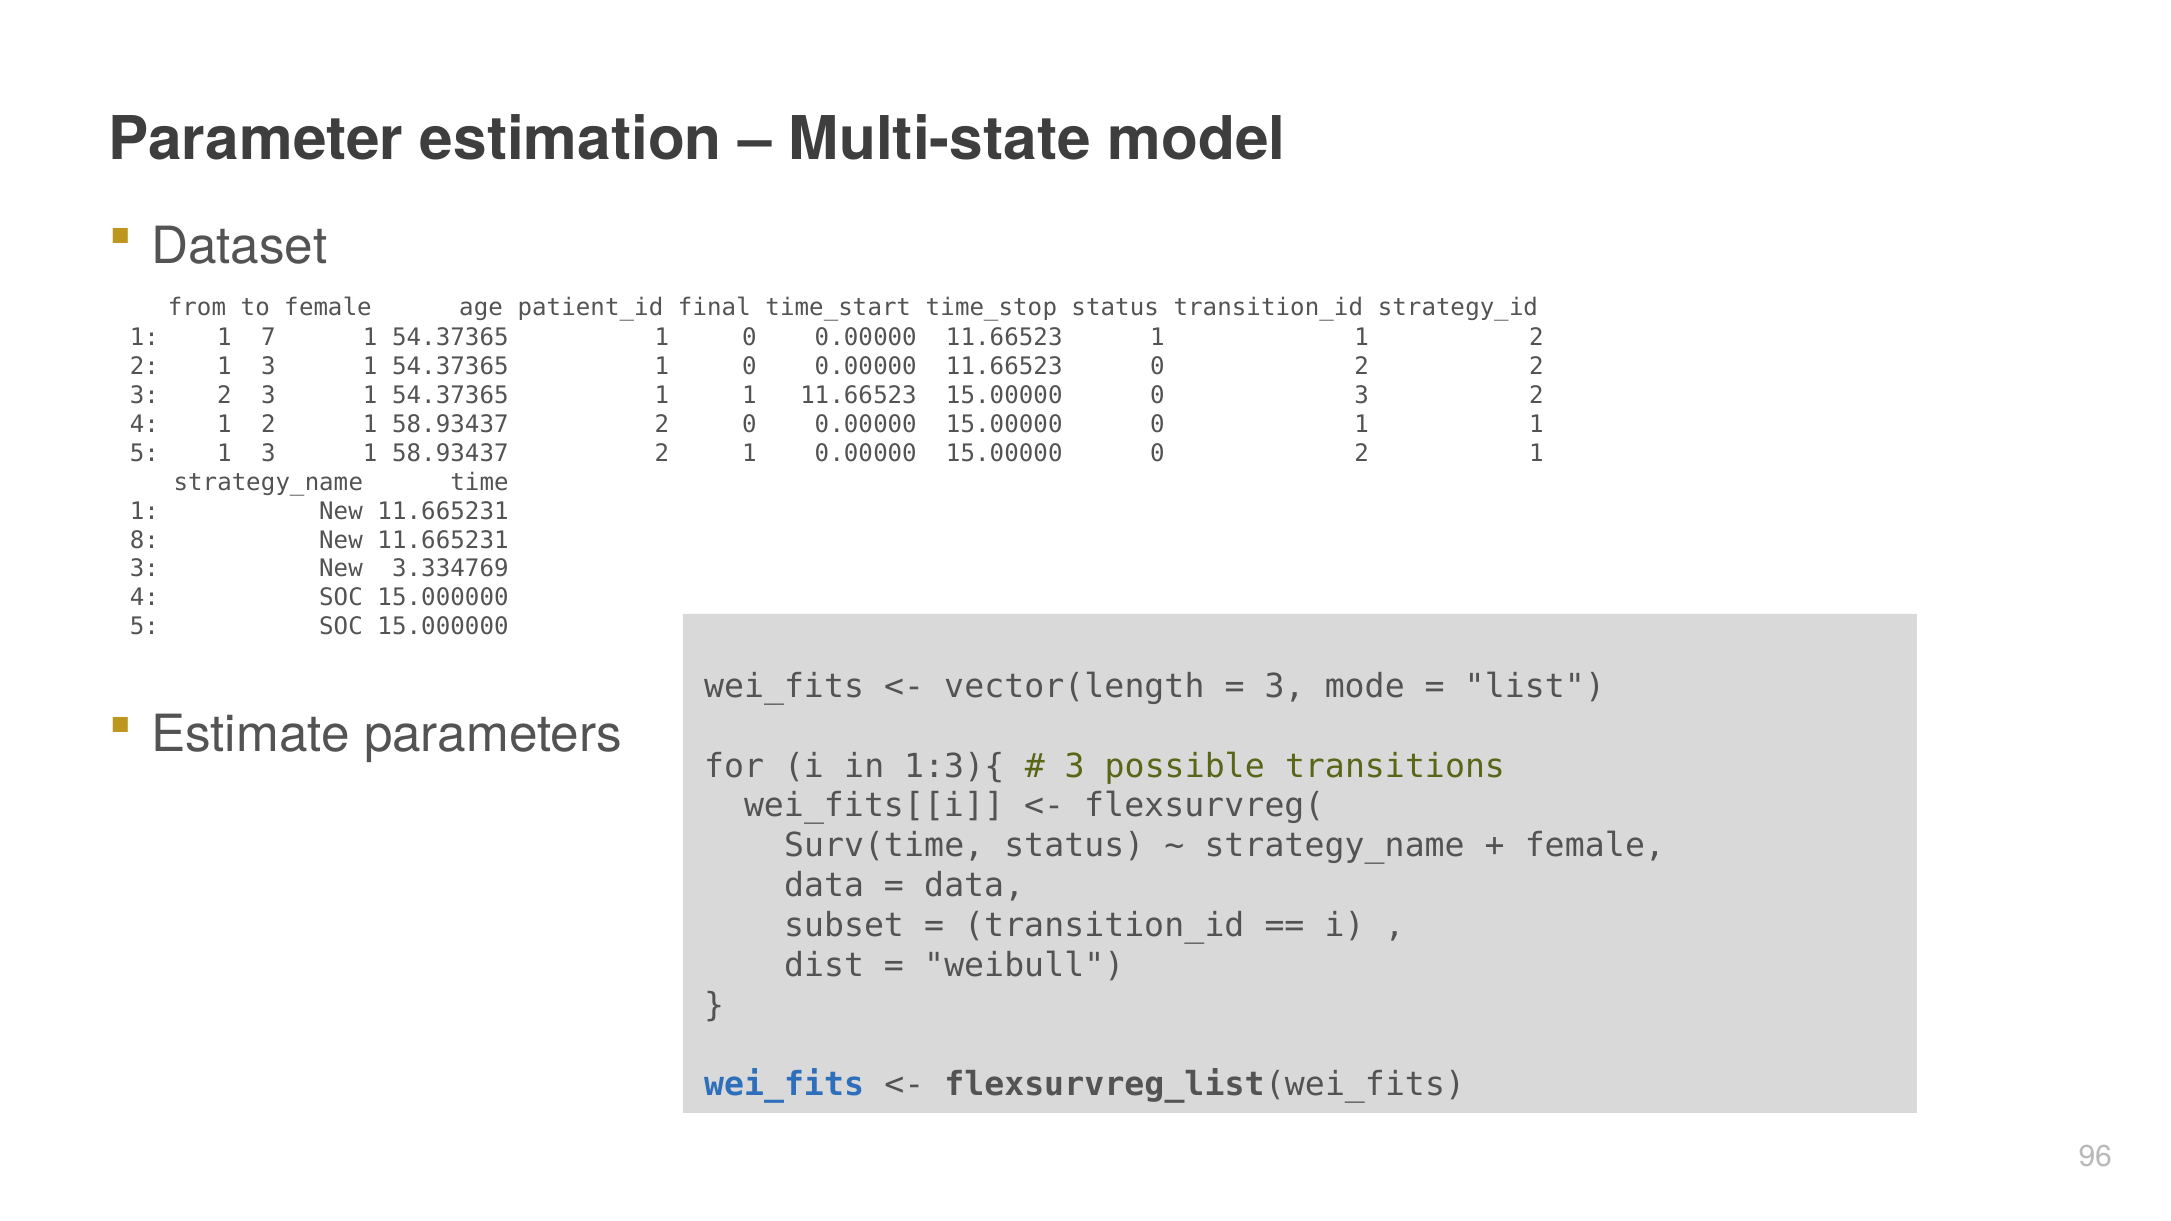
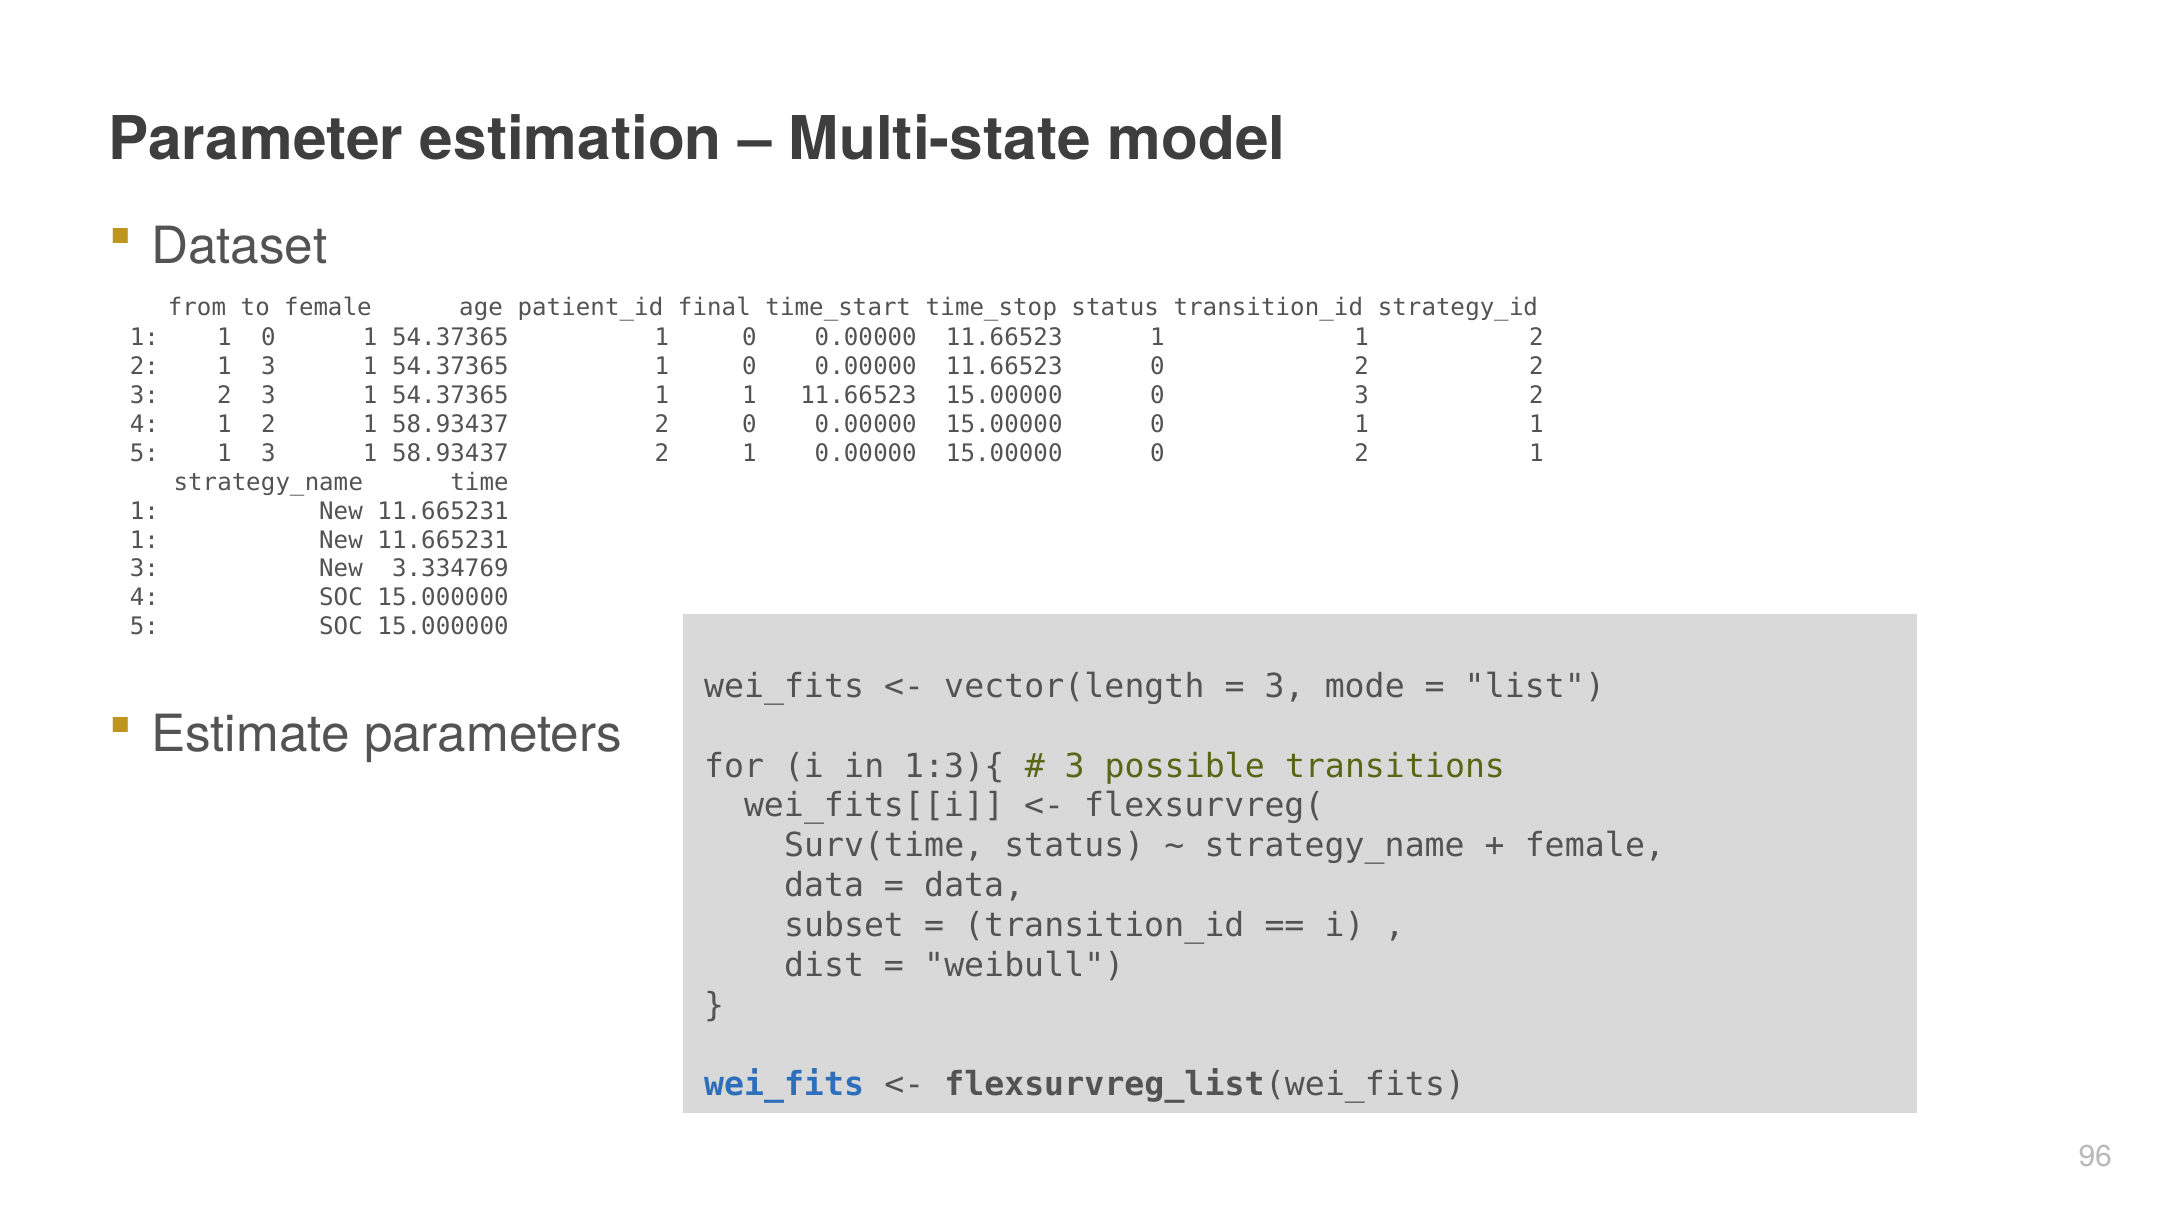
1 1 7: 7 -> 0 (268, 338)
8: 8 -> 1 (144, 540)
